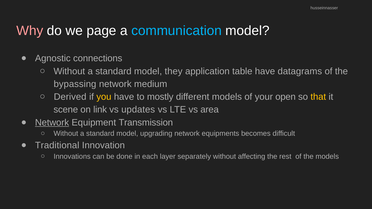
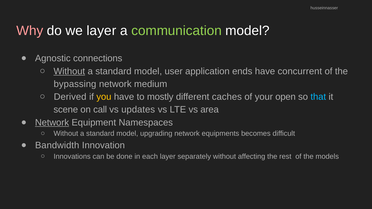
we page: page -> layer (101, 31)
communication colour: light blue -> light green (177, 31)
Without underline: none -> present (69, 71)
they: they -> user (174, 71)
table: table -> ends (242, 71)
datagrams: datagrams -> concurrent (300, 71)
different models: models -> caches (227, 97)
that colour: yellow -> light blue (318, 97)
link: link -> call (100, 110)
Transmission: Transmission -> Namespaces (146, 123)
Traditional: Traditional -> Bandwidth (57, 145)
